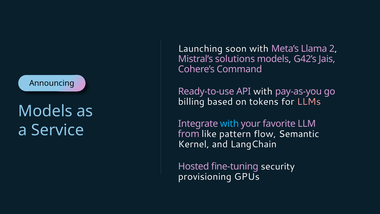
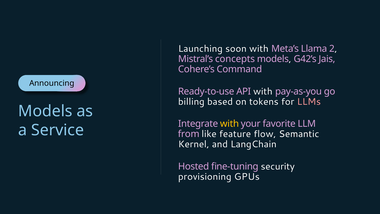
solutions: solutions -> concepts (235, 59)
with colour: light blue -> yellow (229, 124)
pattern: pattern -> feature (235, 134)
